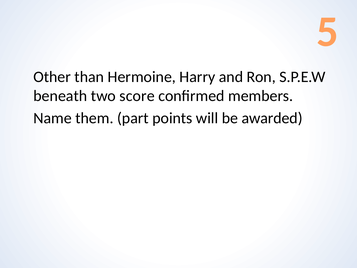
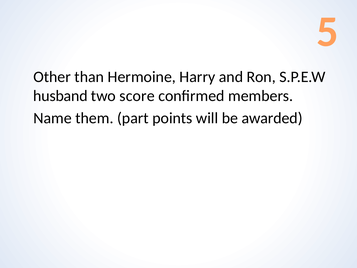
beneath: beneath -> husband (60, 96)
